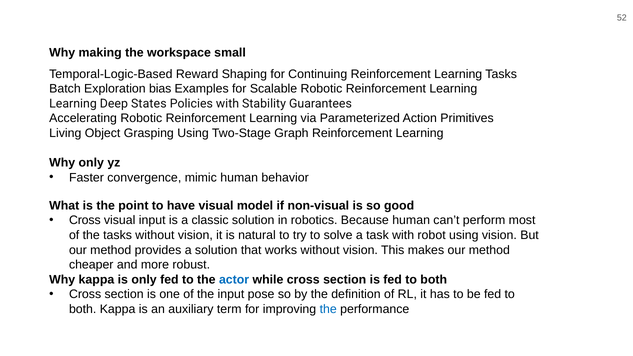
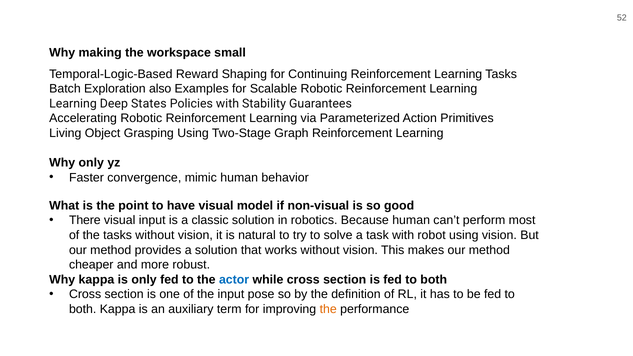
bias: bias -> also (160, 89)
Cross: Cross -> There (85, 220)
the colour: blue -> orange (328, 309)
